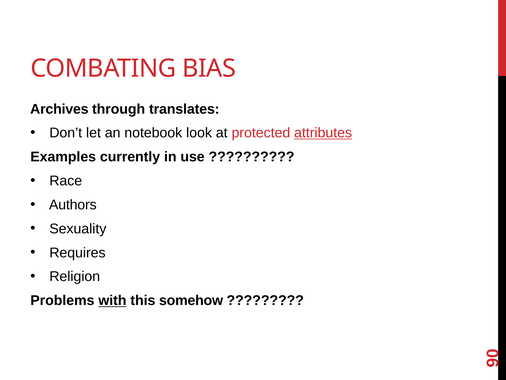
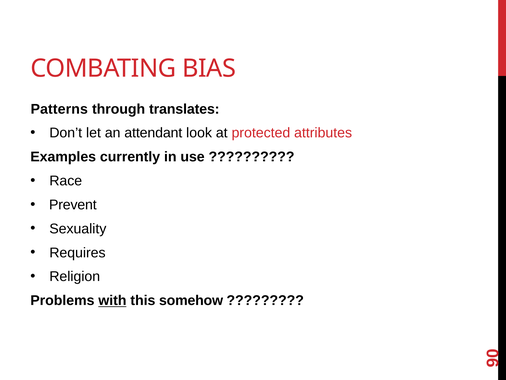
Archives: Archives -> Patterns (59, 109)
notebook: notebook -> attendant (153, 133)
attributes underline: present -> none (323, 133)
Authors: Authors -> Prevent (73, 205)
